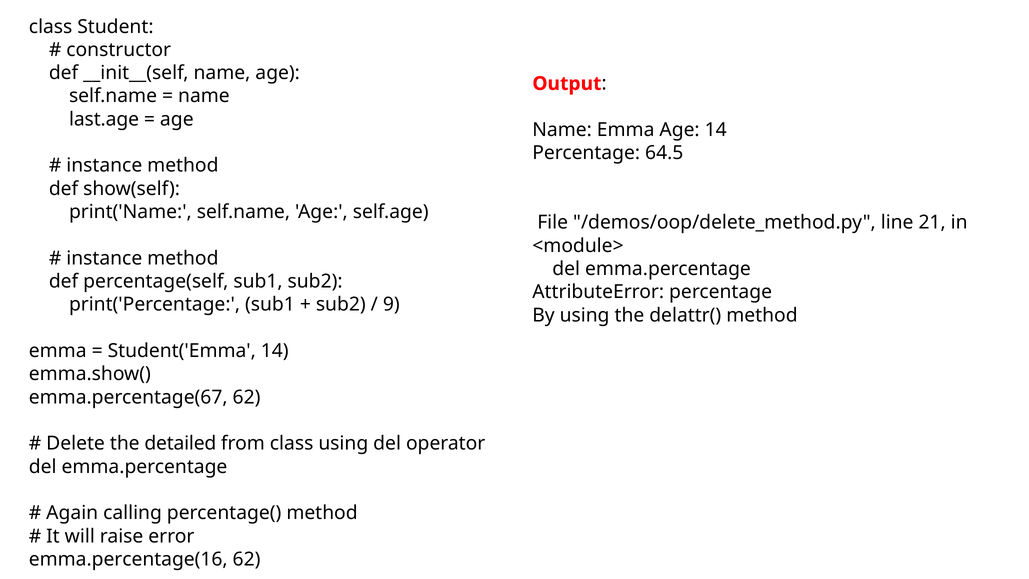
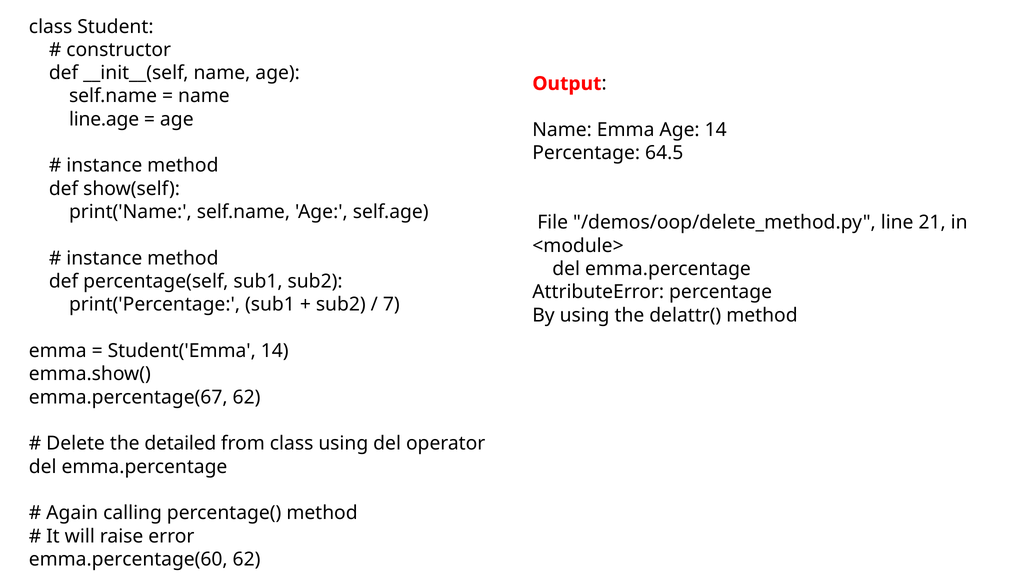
last.age: last.age -> line.age (104, 119)
9: 9 -> 7 (391, 304)
emma.percentage(16: emma.percentage(16 -> emma.percentage(60 (128, 559)
